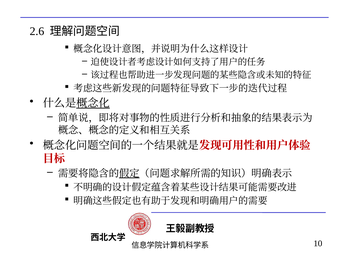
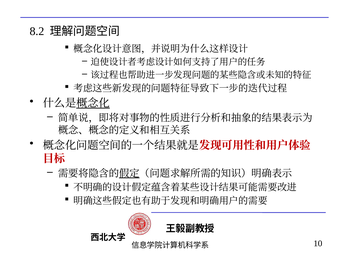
2.6: 2.6 -> 8.2 (37, 31)
